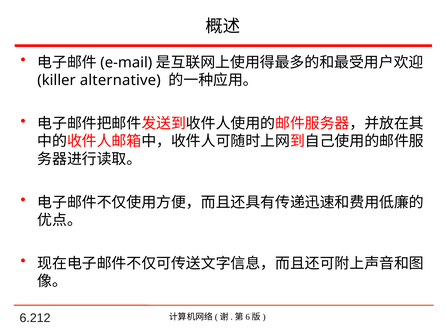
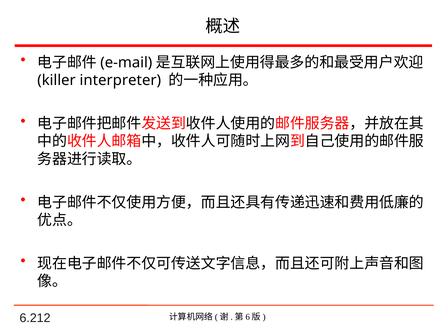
alternative: alternative -> interpreter (120, 80)
